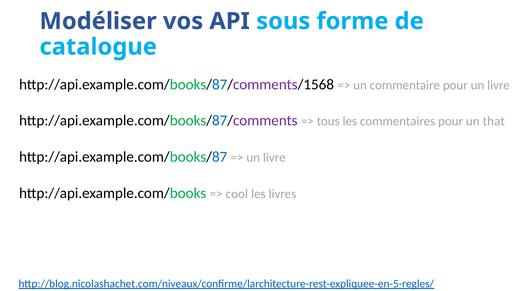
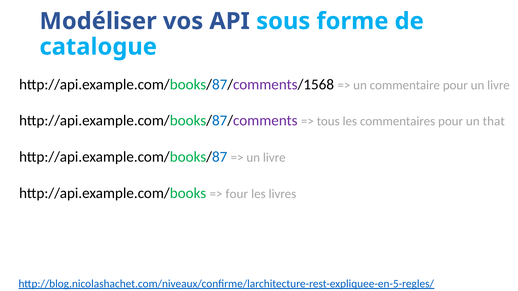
cool: cool -> four (237, 194)
